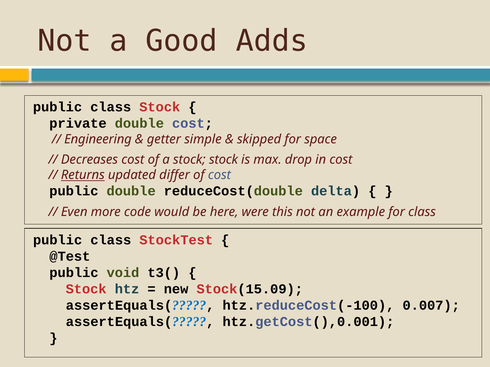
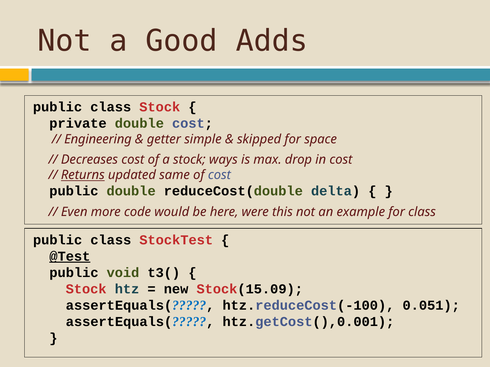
stock stock: stock -> ways (223, 160)
differ: differ -> same (175, 175)
@Test underline: none -> present (70, 257)
0.007: 0.007 -> 0.051 (431, 306)
